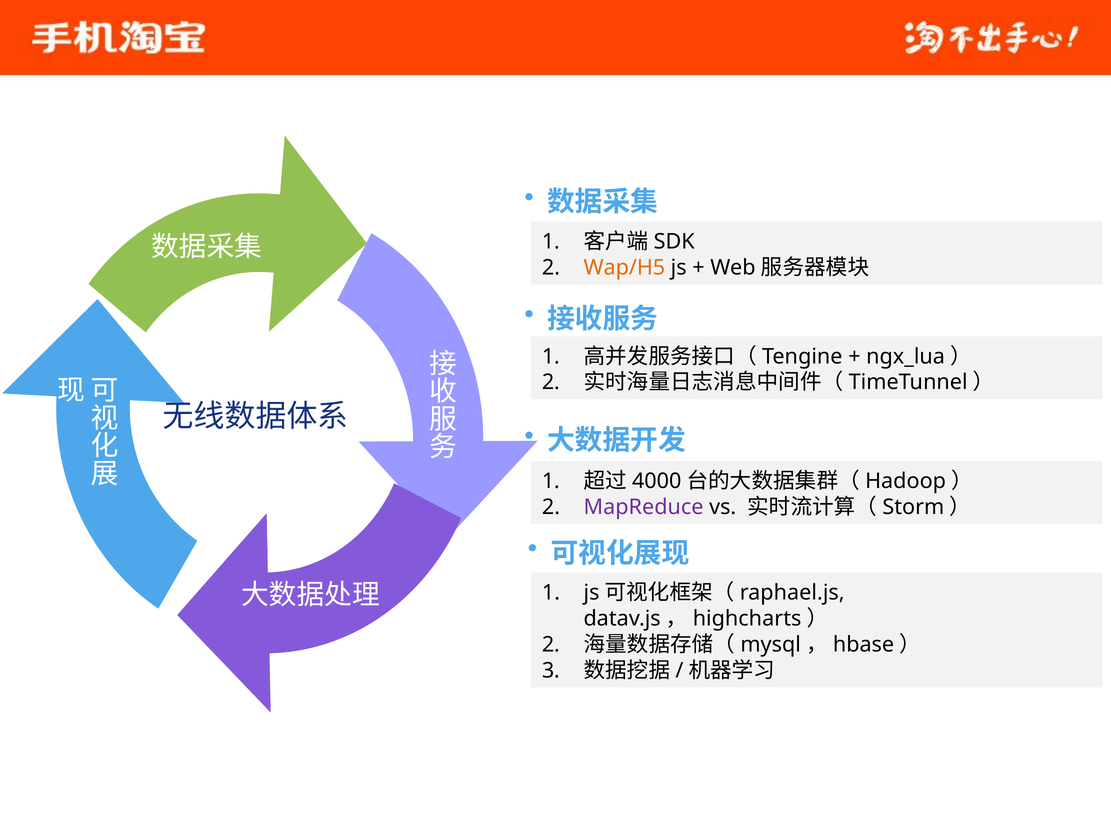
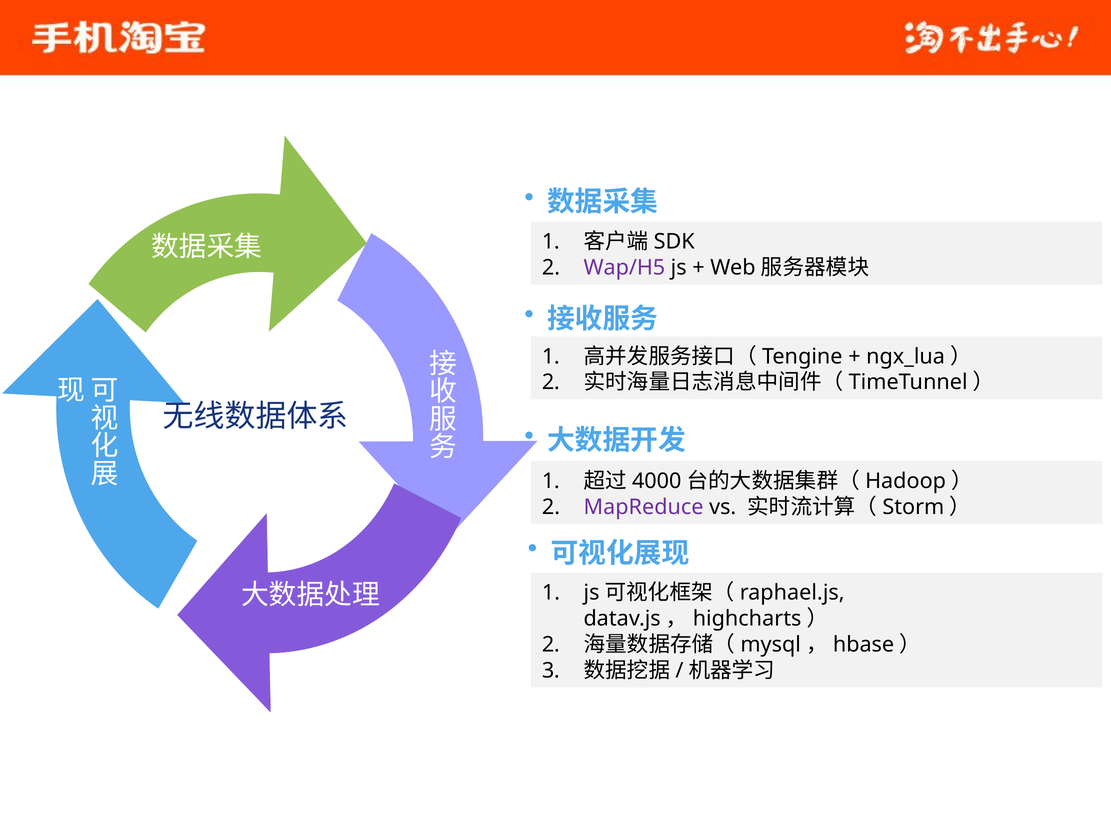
Wap/H5 colour: orange -> purple (624, 268)
